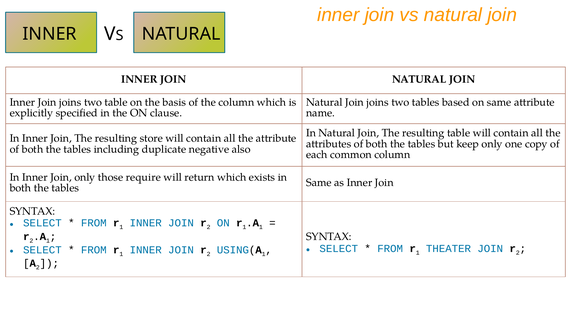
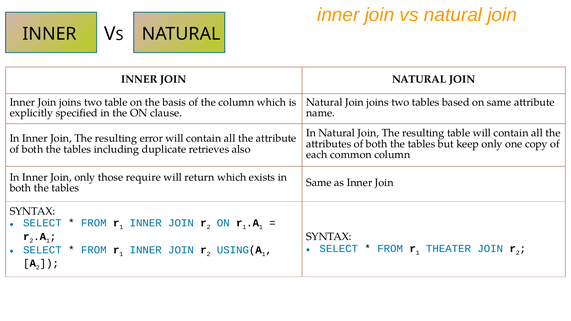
store: store -> error (151, 139)
negative: negative -> retrieves (209, 149)
